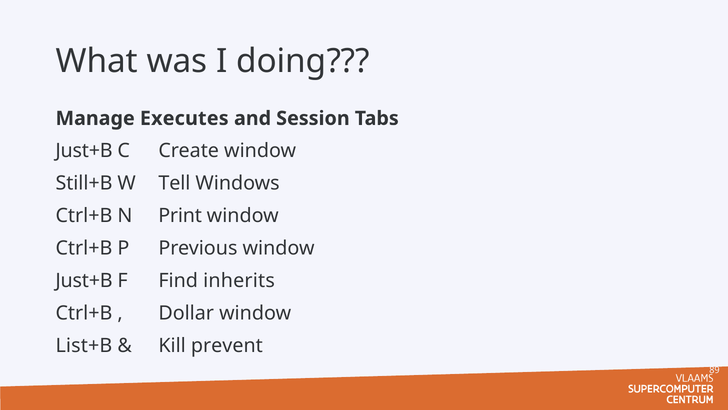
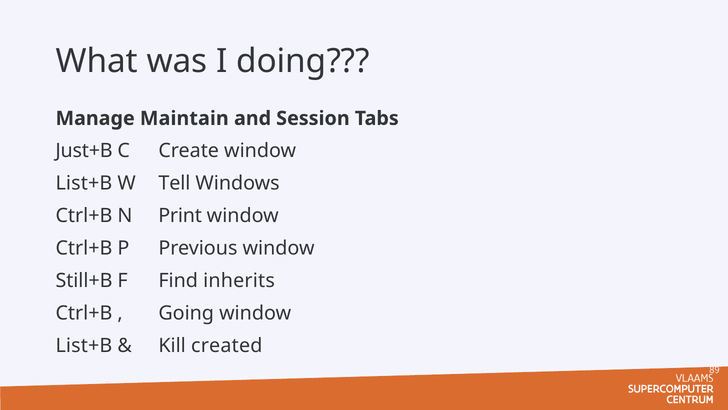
Executes: Executes -> Maintain (184, 118)
Still+B: Still+B -> List+B (84, 183)
Just+B: Just+B -> Still+B (84, 280)
Dollar: Dollar -> Going (186, 313)
prevent: prevent -> created (227, 345)
